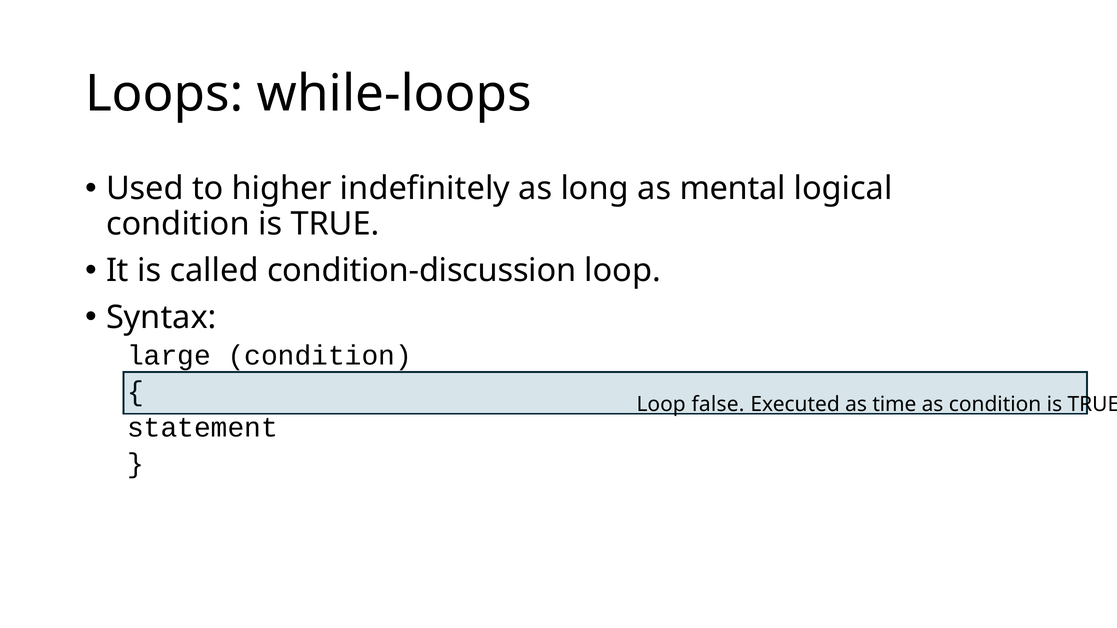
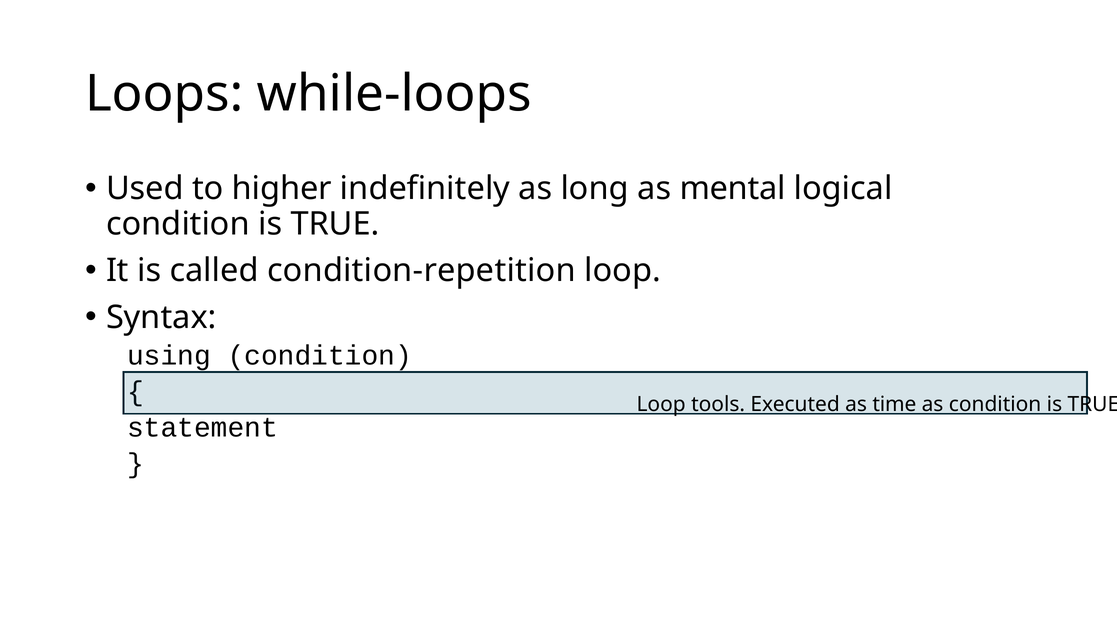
condition-discussion: condition-discussion -> condition-repetition (421, 271)
large: large -> using (169, 356)
false: false -> tools (718, 405)
